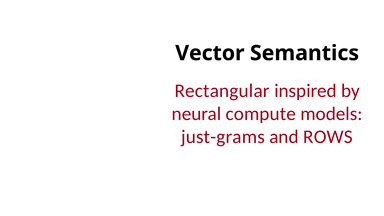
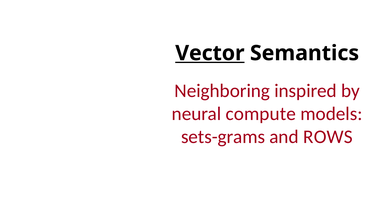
Vector underline: none -> present (210, 53)
Rectangular: Rectangular -> Neighboring (222, 91)
just-grams: just-grams -> sets-grams (223, 137)
